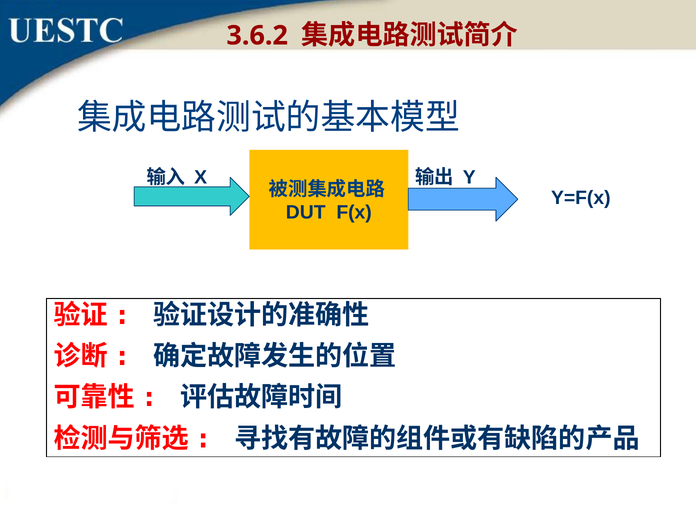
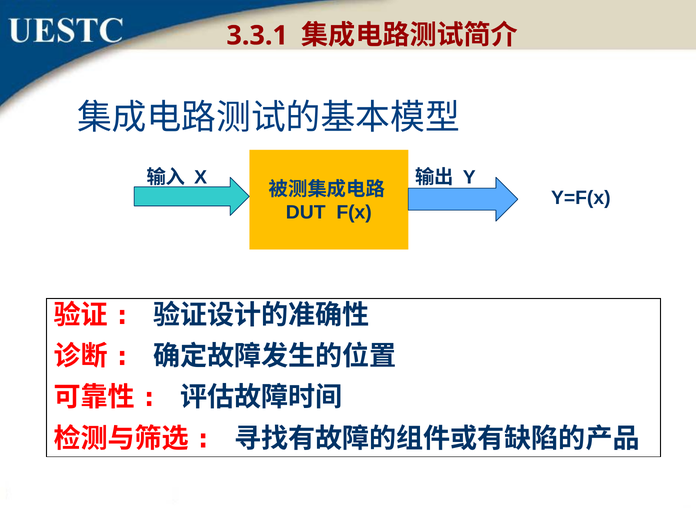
3.6.2: 3.6.2 -> 3.3.1 (257, 36)
